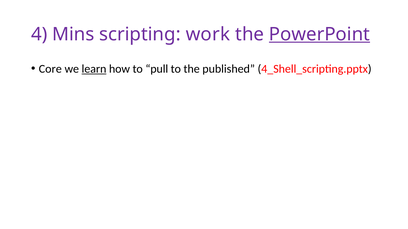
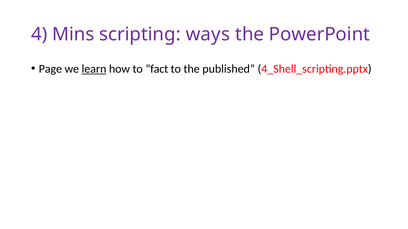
work: work -> ways (208, 34)
PowerPoint underline: present -> none (319, 34)
Core: Core -> Page (50, 69)
pull: pull -> fact (157, 69)
